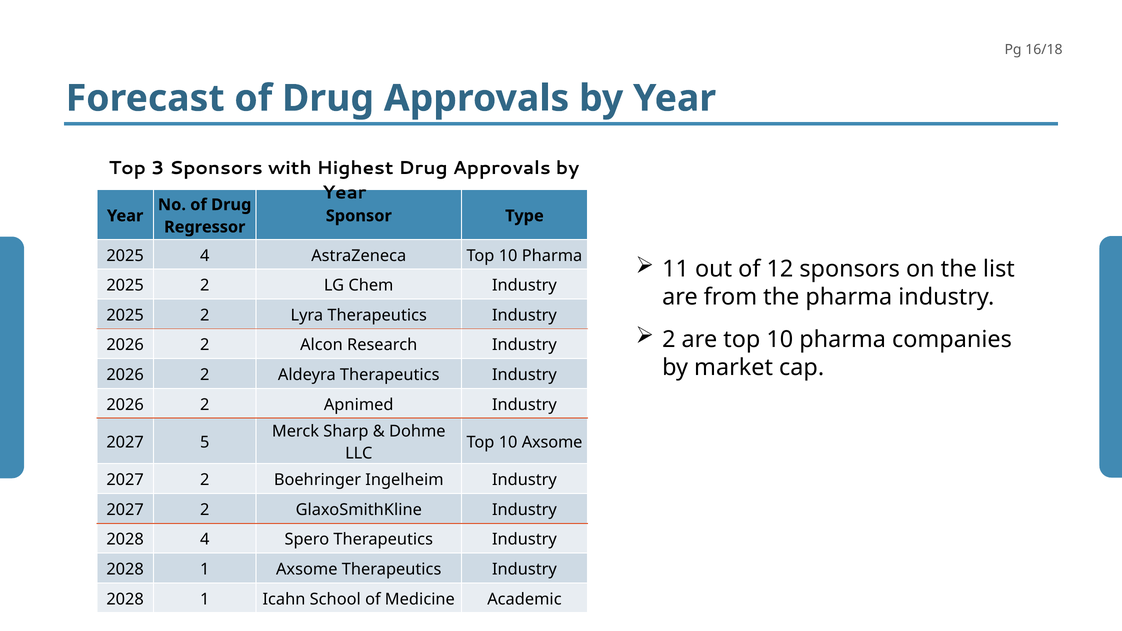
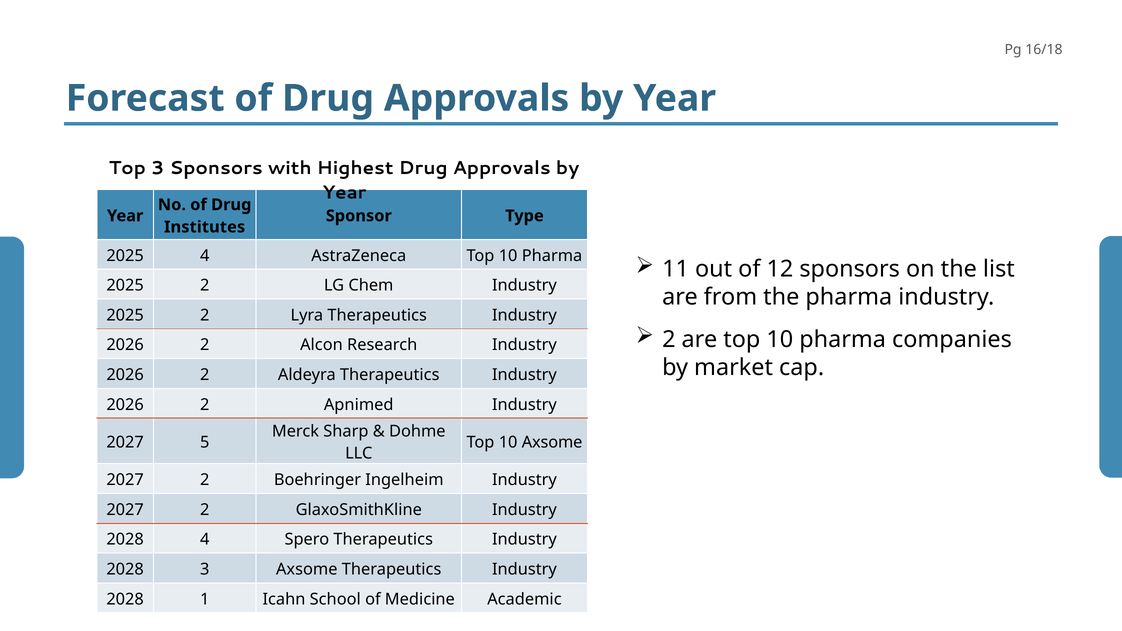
Regressor: Regressor -> Institutes (205, 227)
1: 1 -> 3 (205, 570)
